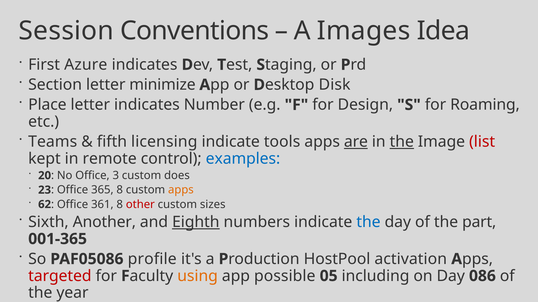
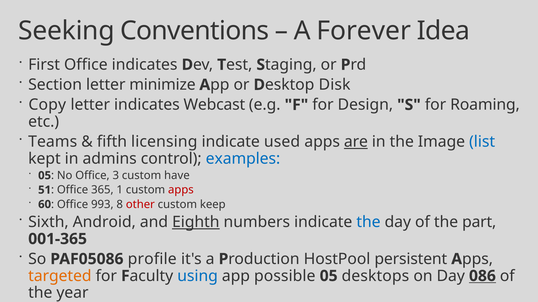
Session: Session -> Seeking (66, 31)
Images: Images -> Forever (364, 31)
First Azure: Azure -> Office (86, 65)
Place: Place -> Copy (47, 105)
Number: Number -> Webcast (214, 105)
tools: tools -> used (282, 142)
the underline: present -> none (402, 142)
list colour: red -> blue (482, 142)
remote: remote -> admins (110, 159)
20: 20 -> 05 (45, 176)
does: does -> have (177, 176)
23: 23 -> 51 (45, 190)
365 8: 8 -> 1 (120, 190)
apps colour: orange -> red (181, 190)
62: 62 -> 60 (45, 205)
361: 361 -> 993 (102, 205)
sizes: sizes -> keep (213, 205)
Another: Another -> Android (104, 222)
activation: activation -> persistent (411, 260)
targeted colour: red -> orange (60, 276)
using colour: orange -> blue (198, 276)
including: including -> desktops (375, 276)
086 underline: none -> present (482, 276)
